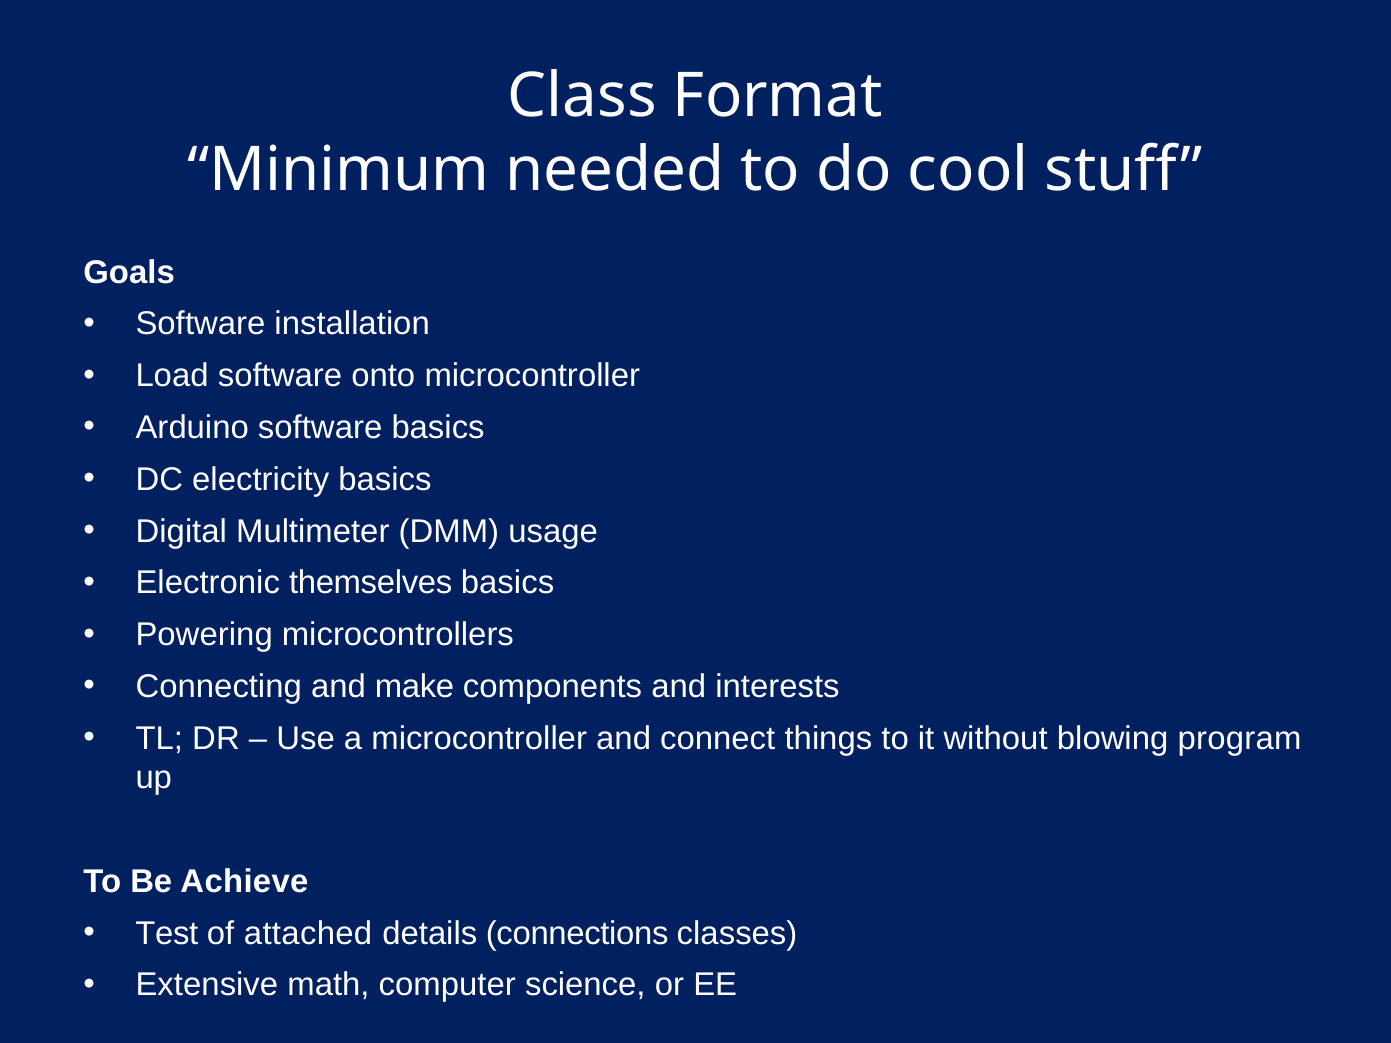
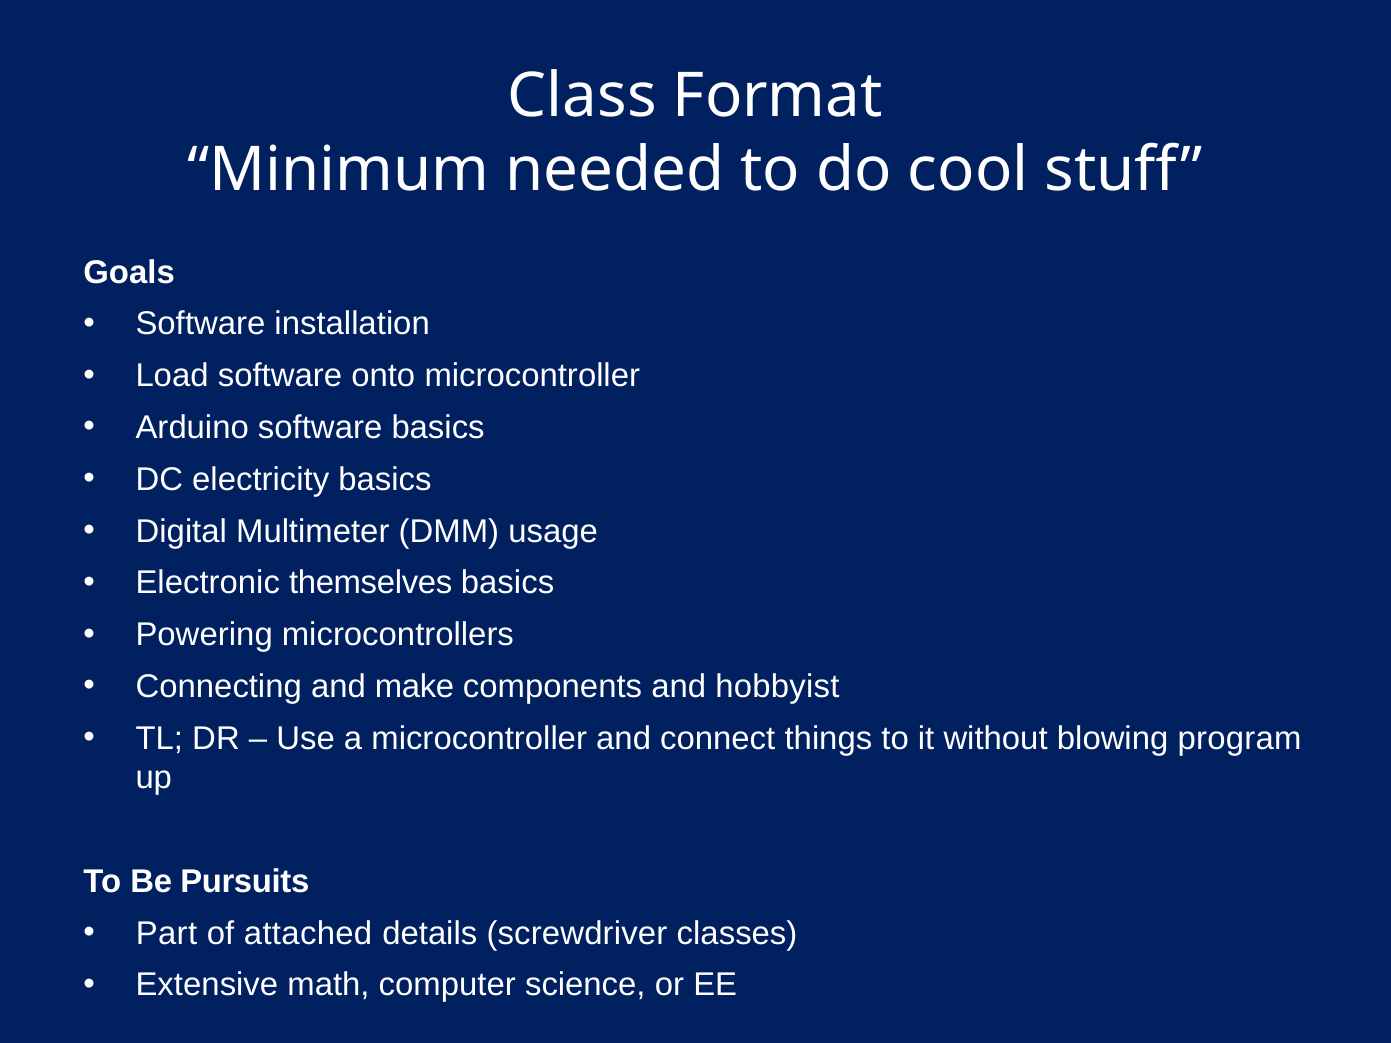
interests: interests -> hobbyist (777, 687)
Achieve: Achieve -> Pursuits (245, 882)
Test: Test -> Part (167, 934)
connections: connections -> screwdriver (577, 934)
